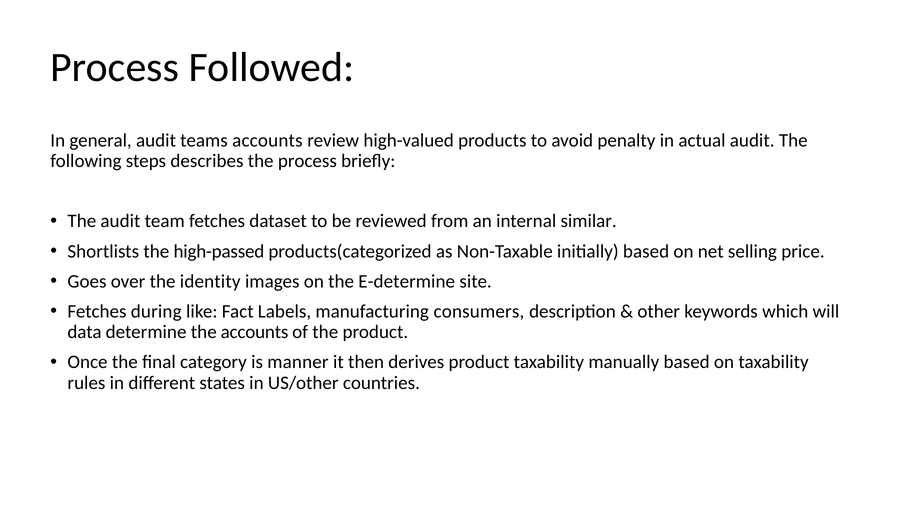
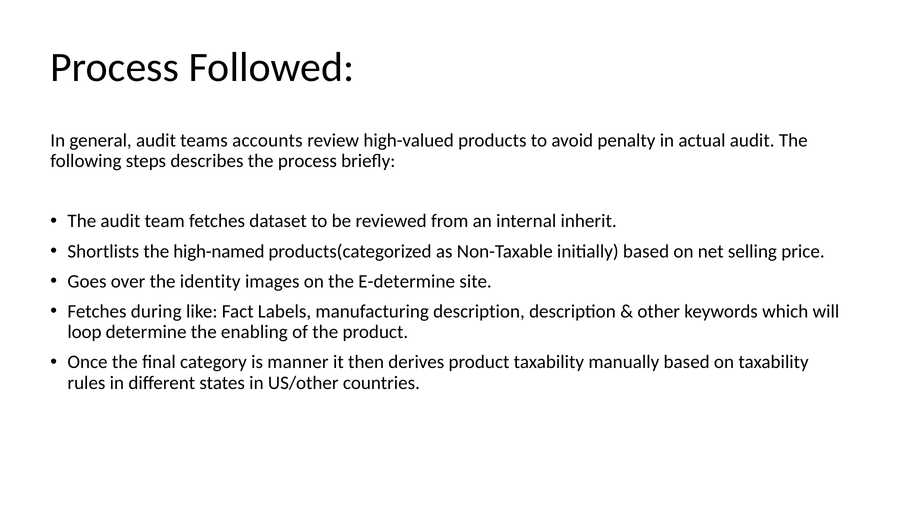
similar: similar -> inherit (589, 221)
high-passed: high-passed -> high-named (219, 251)
manufacturing consumers: consumers -> description (479, 312)
data: data -> loop (85, 332)
the accounts: accounts -> enabling (254, 332)
